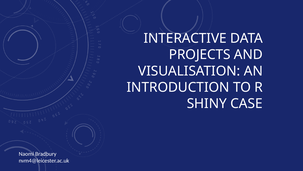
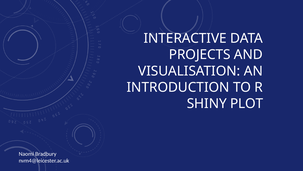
CASE: CASE -> PLOT (247, 103)
